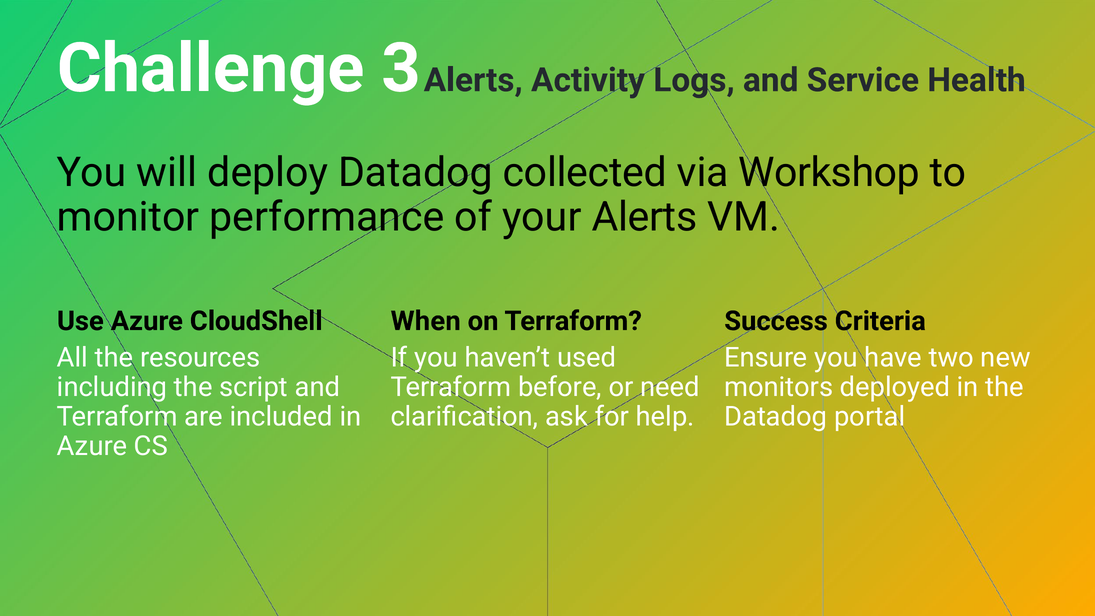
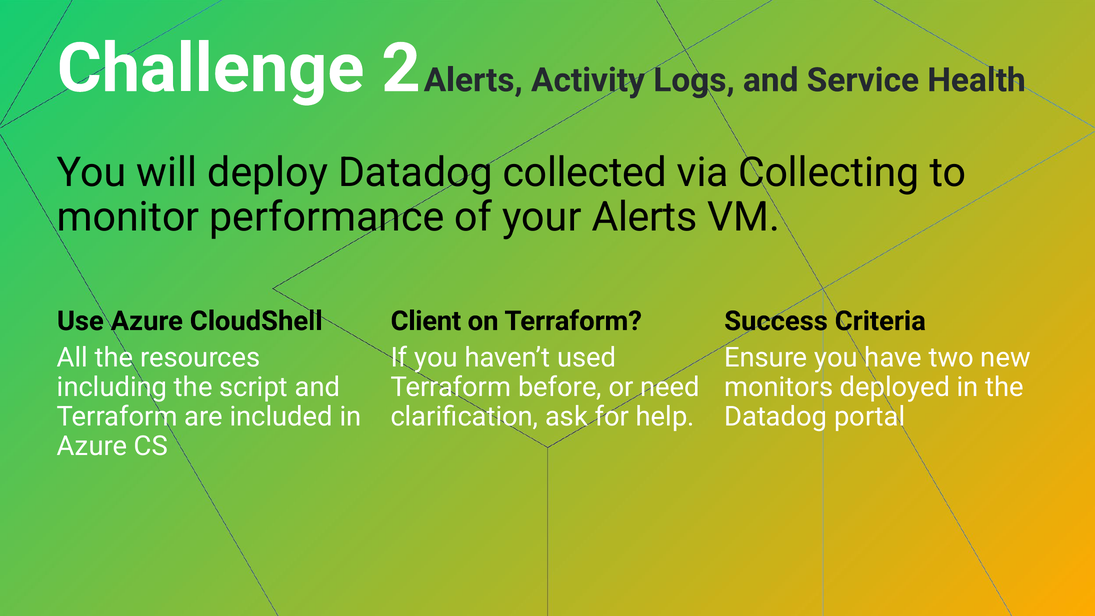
3: 3 -> 2 (401, 69)
Workshop: Workshop -> Collecting (829, 173)
When: When -> Client (426, 321)
